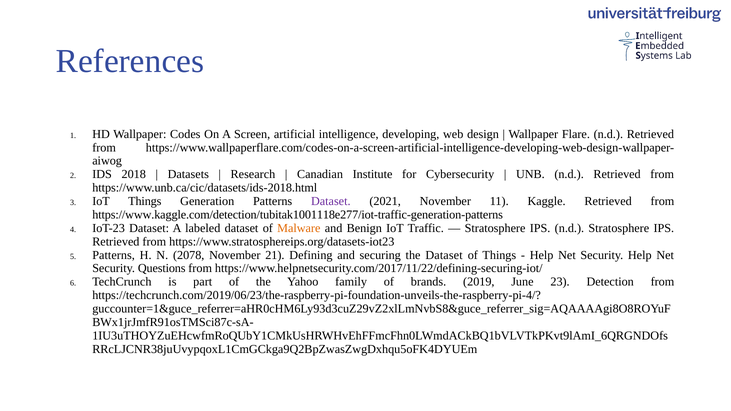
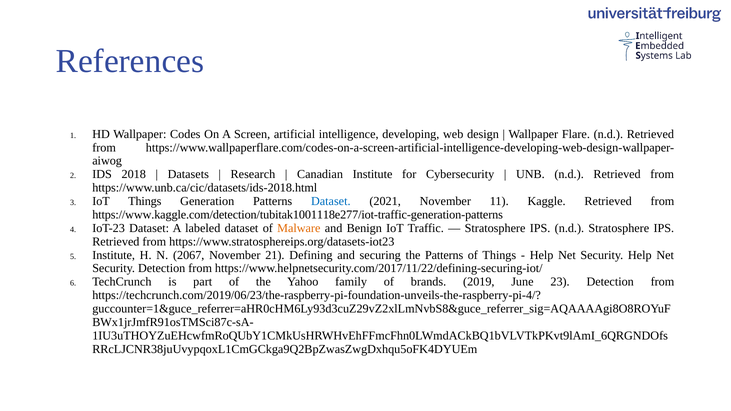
Dataset colour: purple -> blue (331, 201)
Patterns: Patterns -> Institute (114, 255)
2078: 2078 -> 2067 (189, 255)
the Dataset: Dataset -> Patterns (444, 255)
Security Questions: Questions -> Detection (162, 269)
